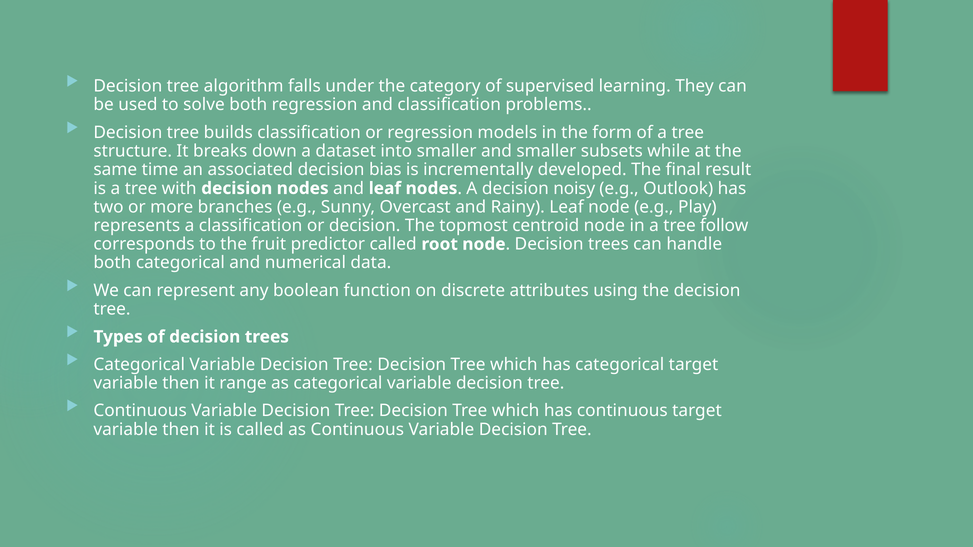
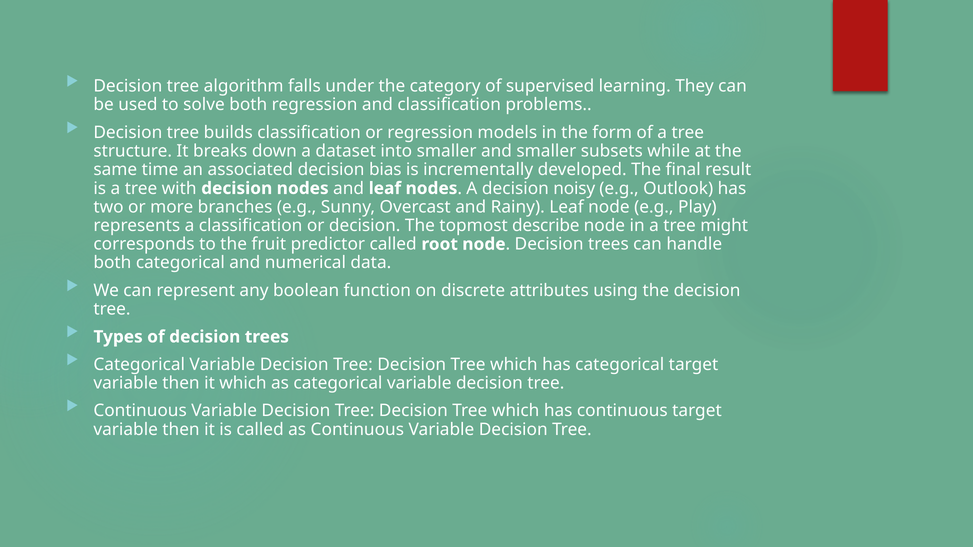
centroid: centroid -> describe (546, 226)
follow: follow -> might (724, 226)
it range: range -> which (243, 383)
